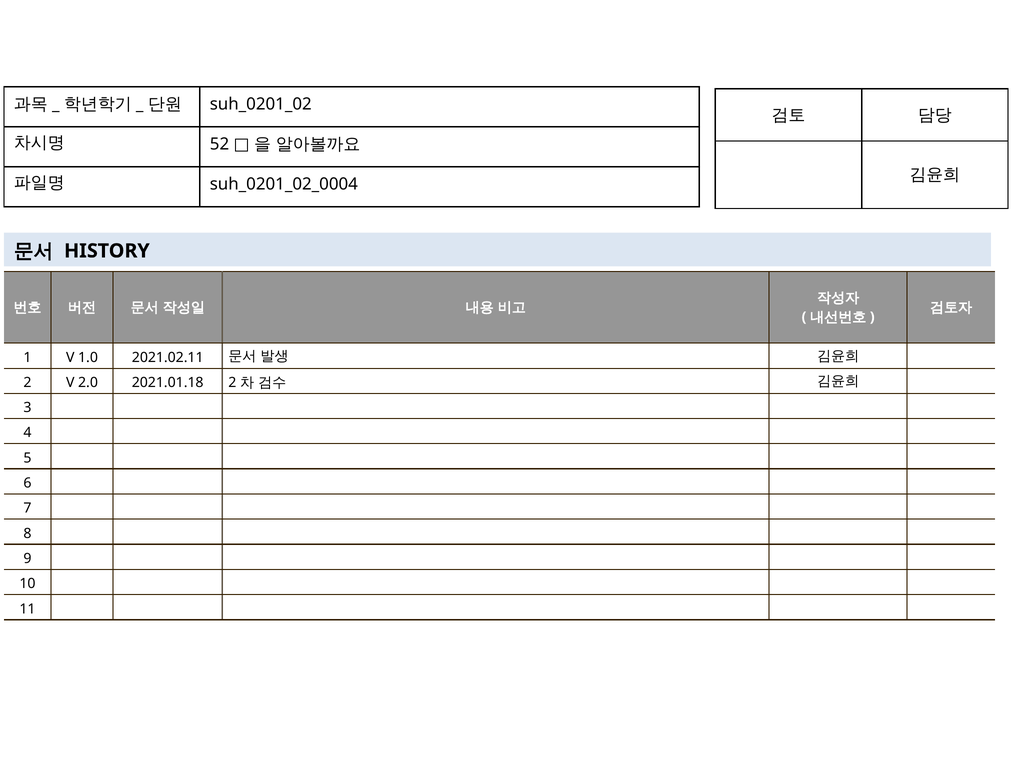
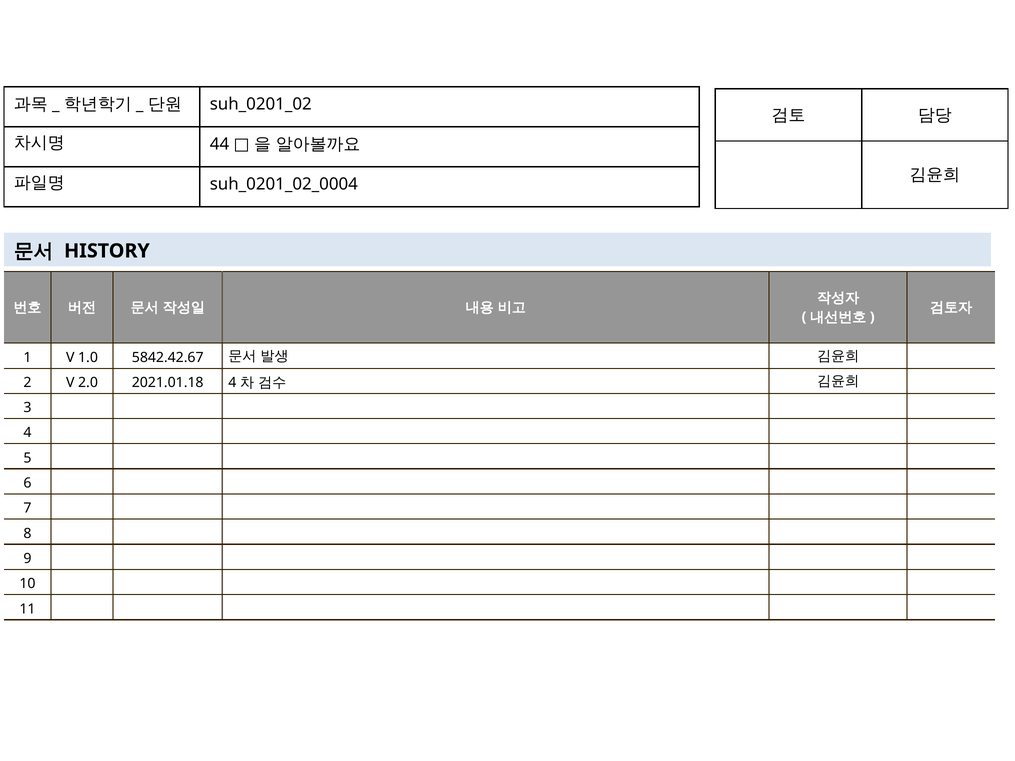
52: 52 -> 44 (220, 144)
2021.02.11: 2021.02.11 -> 5842.42.67 (168, 358)
2021.01.18 2: 2 -> 4 (232, 383)
